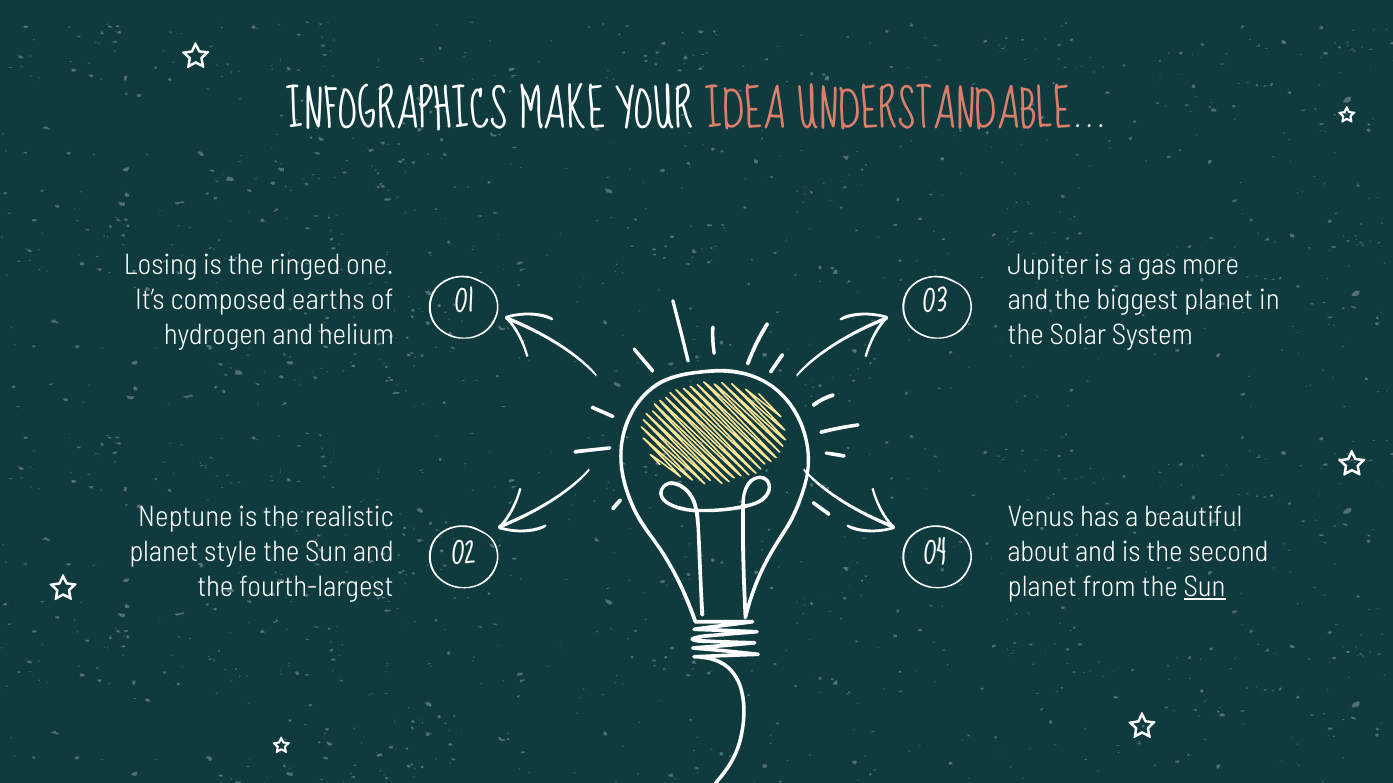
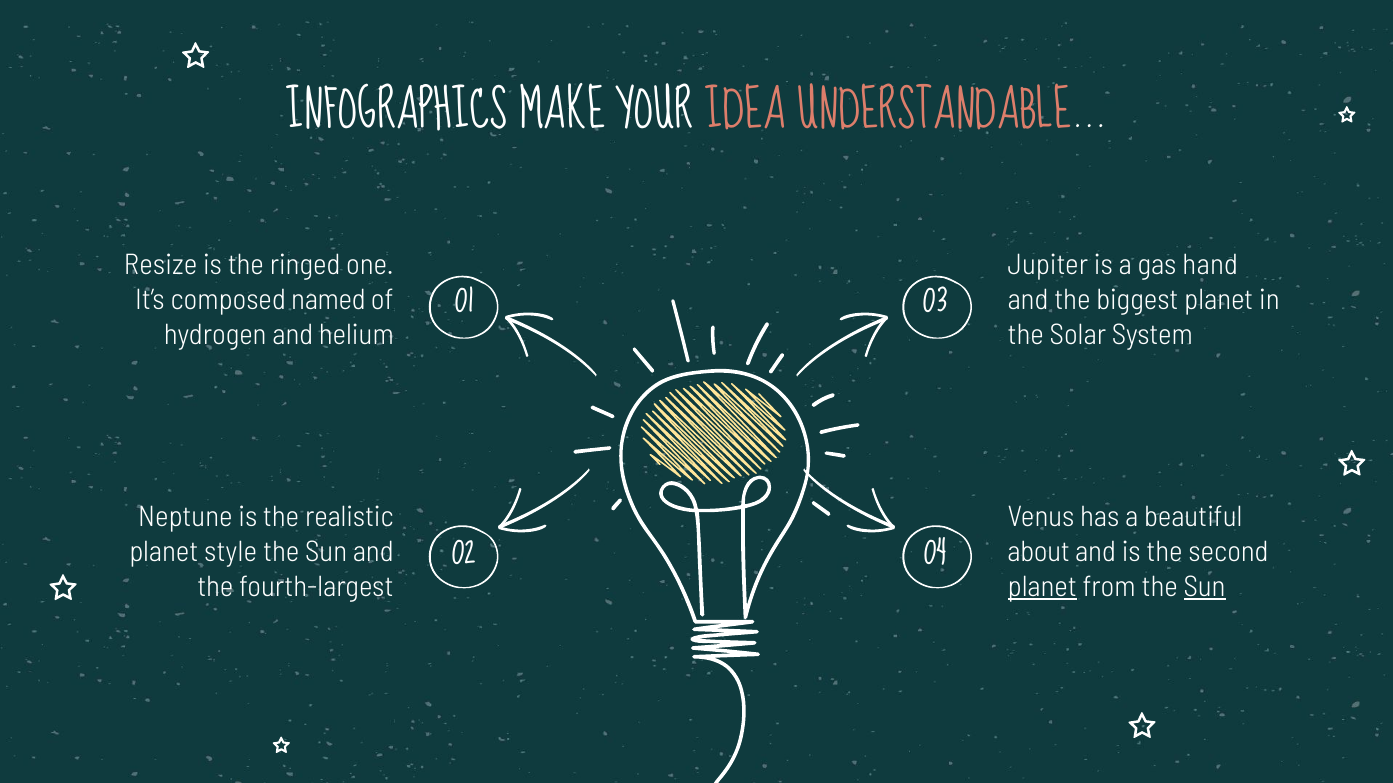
Losing: Losing -> Resize (161, 265)
more: more -> hand (1210, 265)
earths: earths -> named (328, 300)
planet underline: none -> present (1042, 587)
